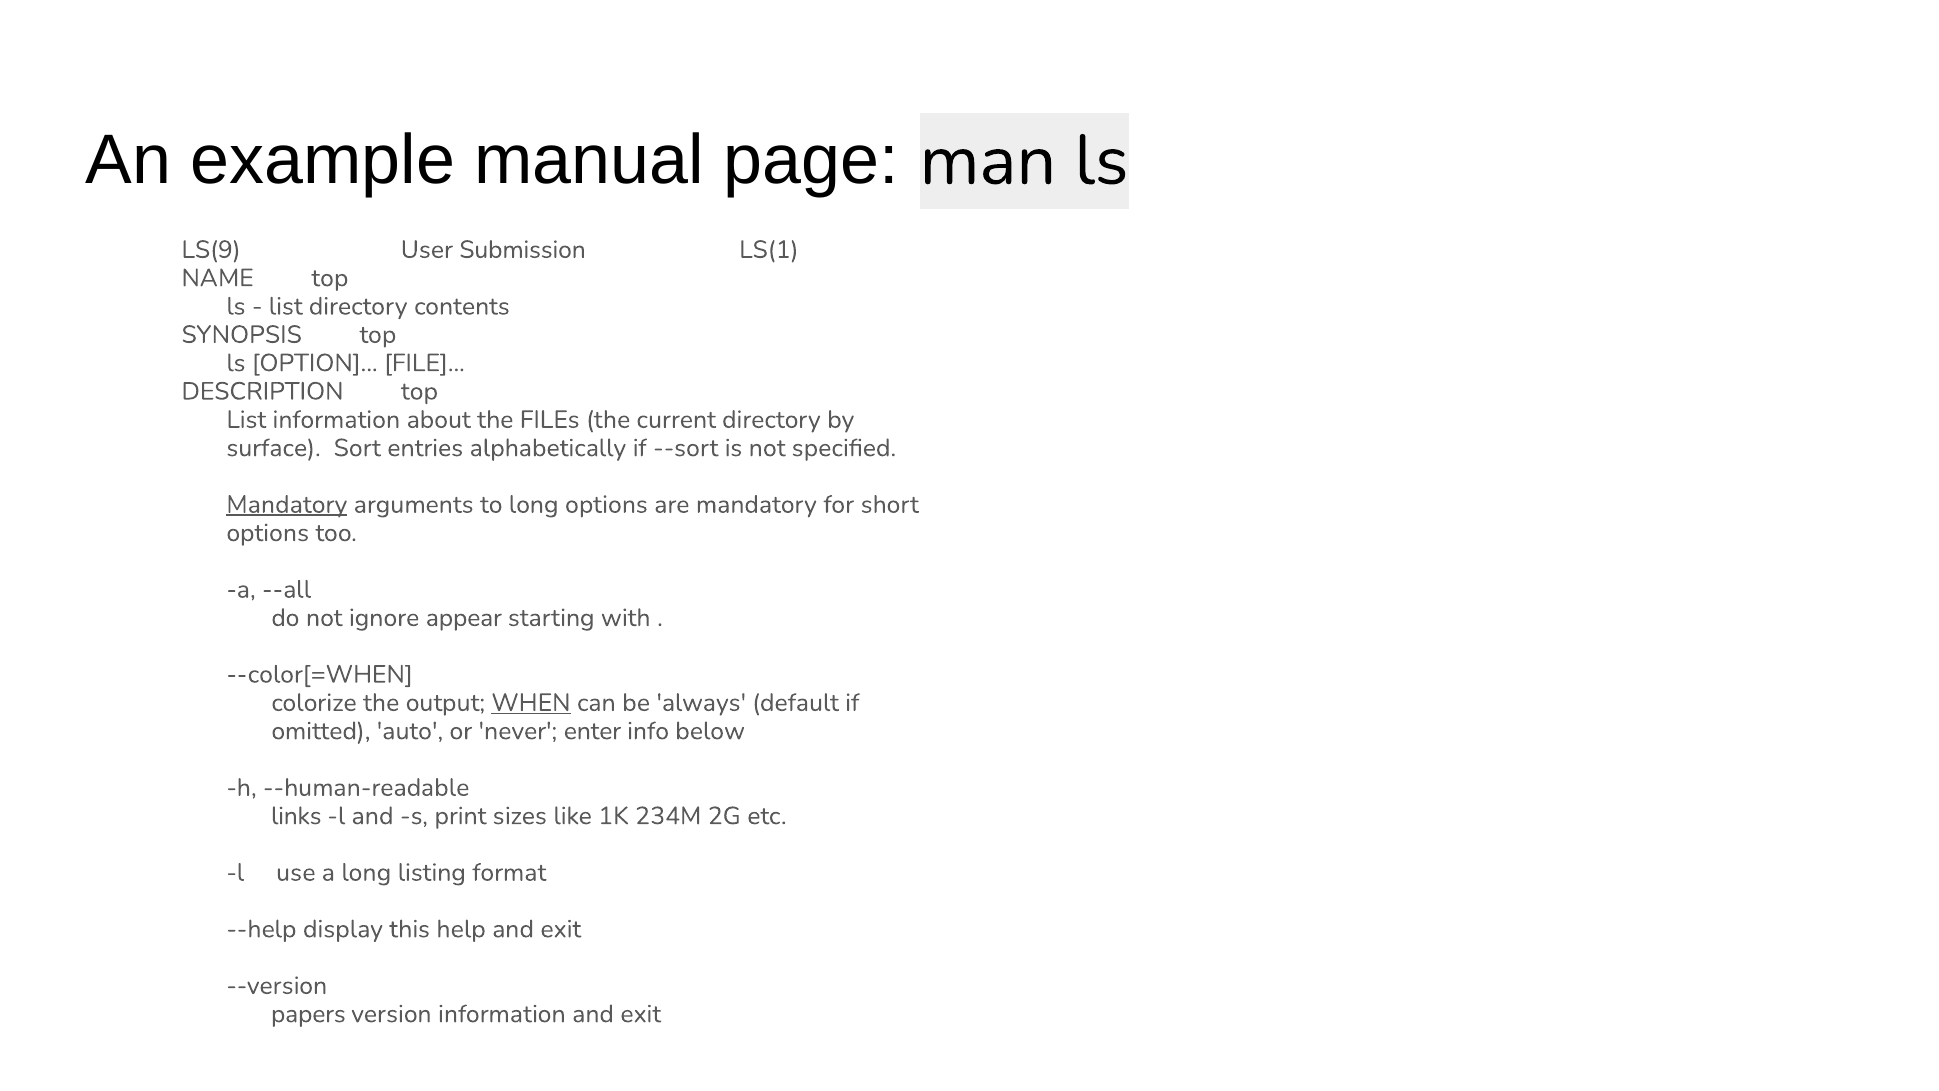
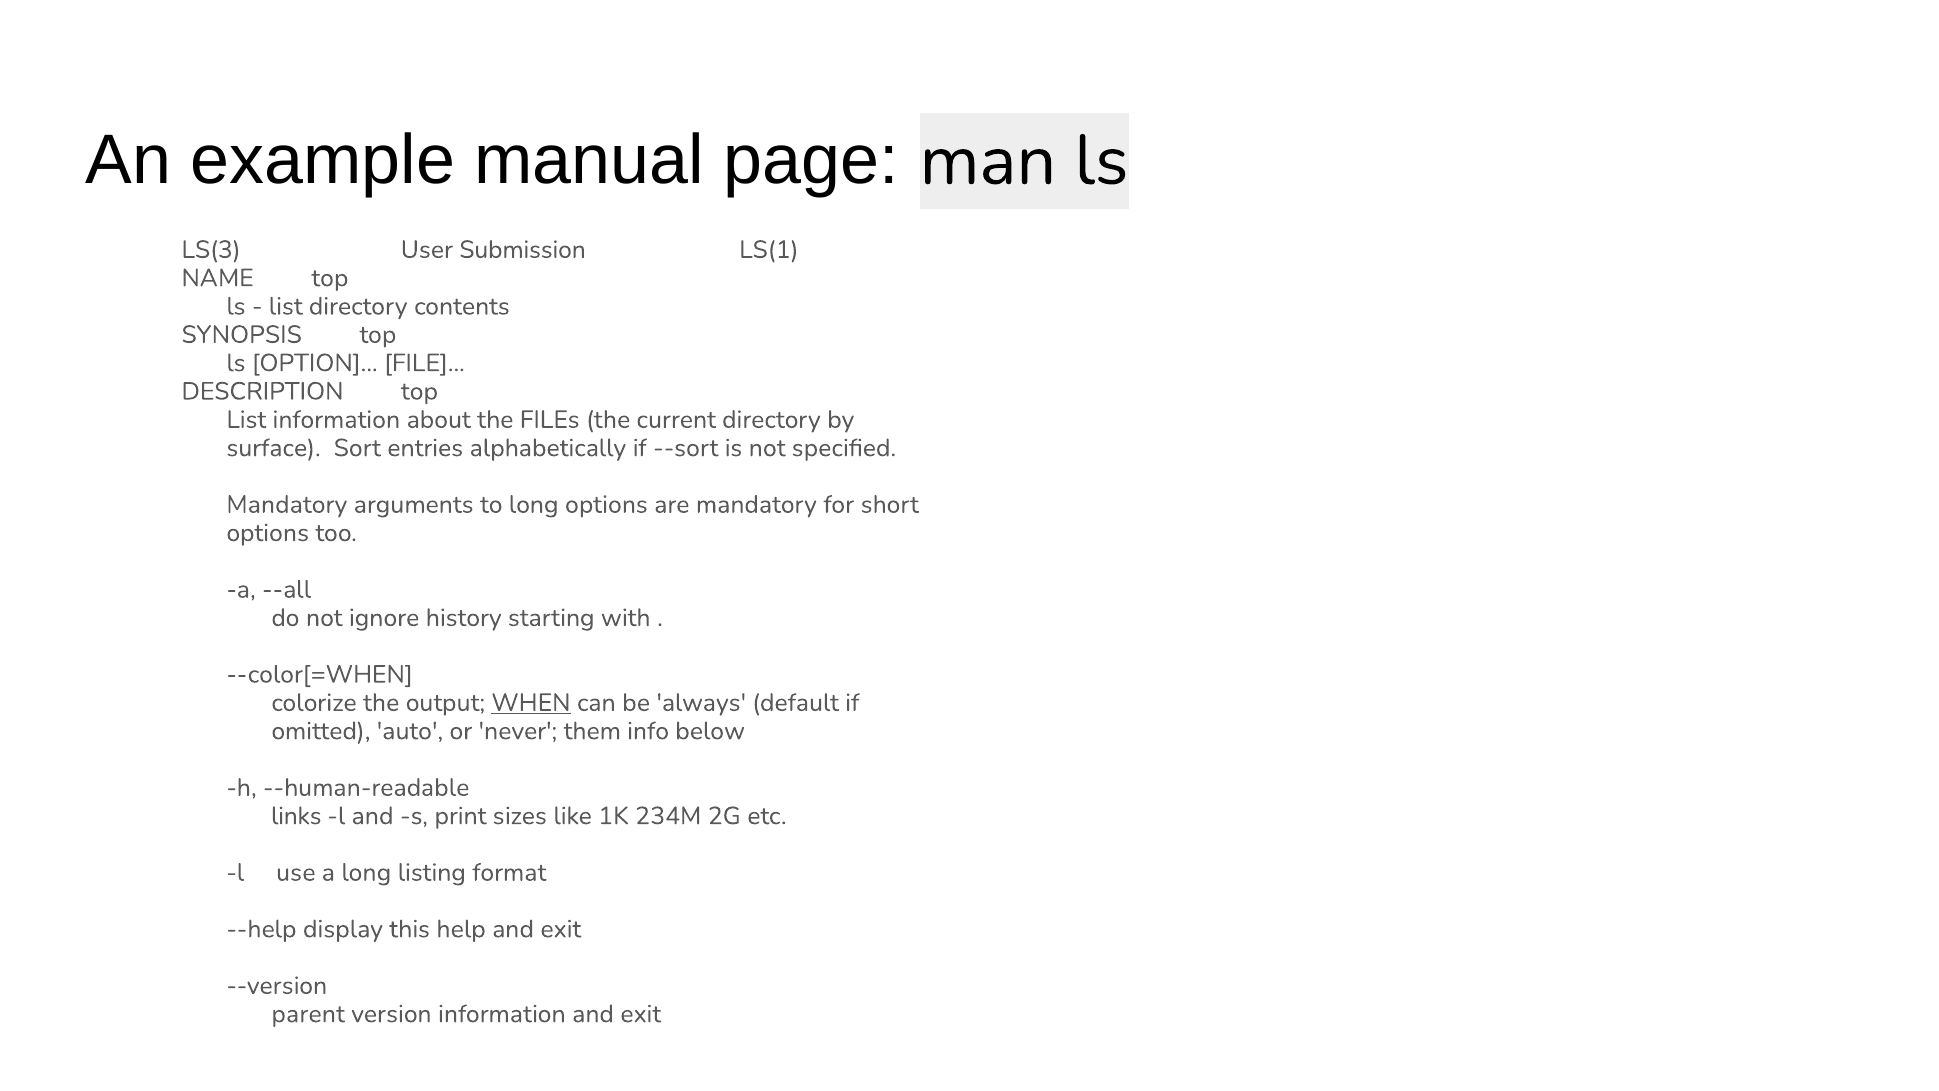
LS(9: LS(9 -> LS(3 (211, 250)
Mandatory underline: present -> none (287, 504)
appear: appear -> history (464, 618)
enter: enter -> them (592, 731)
papers: papers -> parent (308, 1014)
